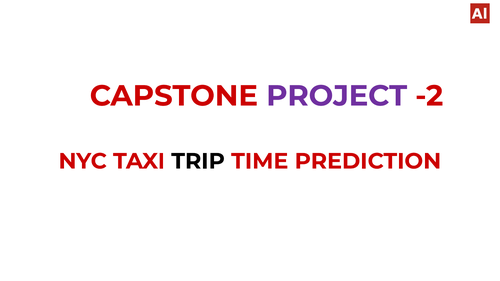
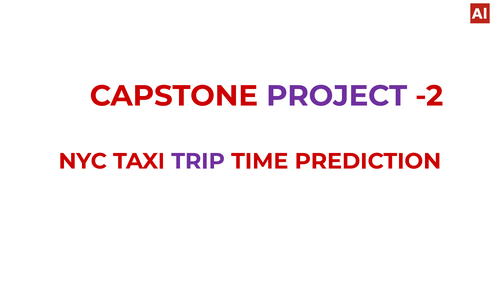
TRIP colour: black -> purple (198, 161)
